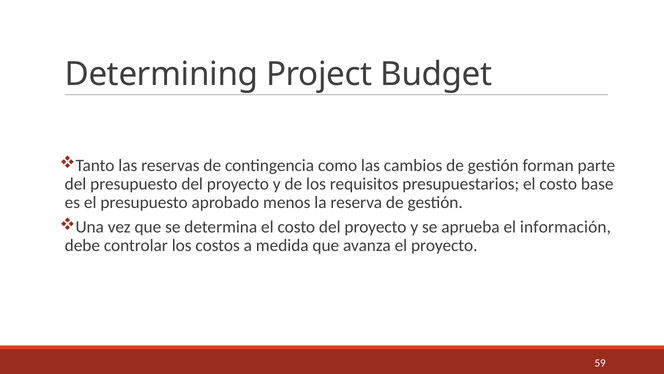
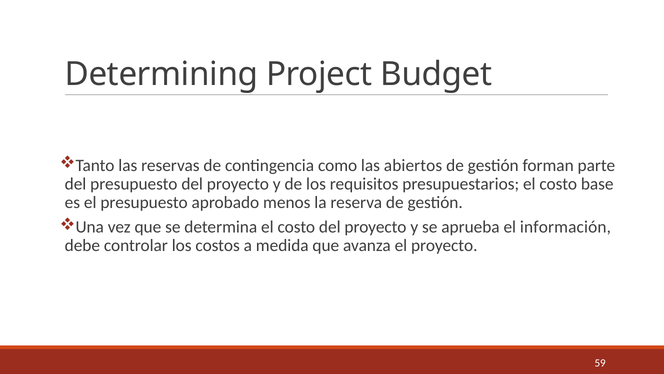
cambios: cambios -> abiertos (413, 165)
